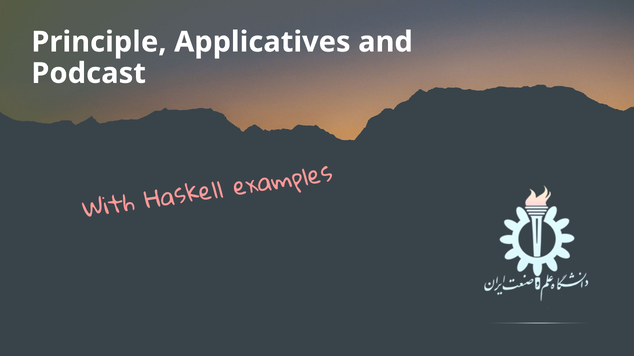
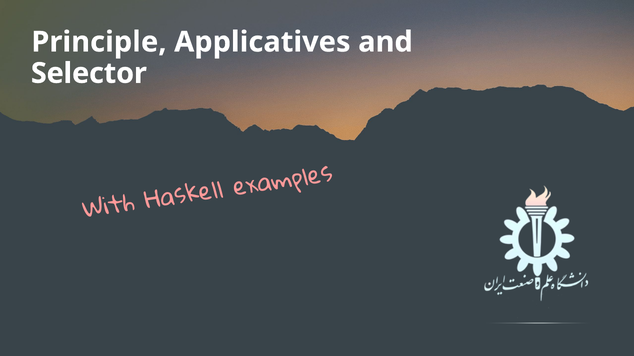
Podcast: Podcast -> Selector (89, 73)
